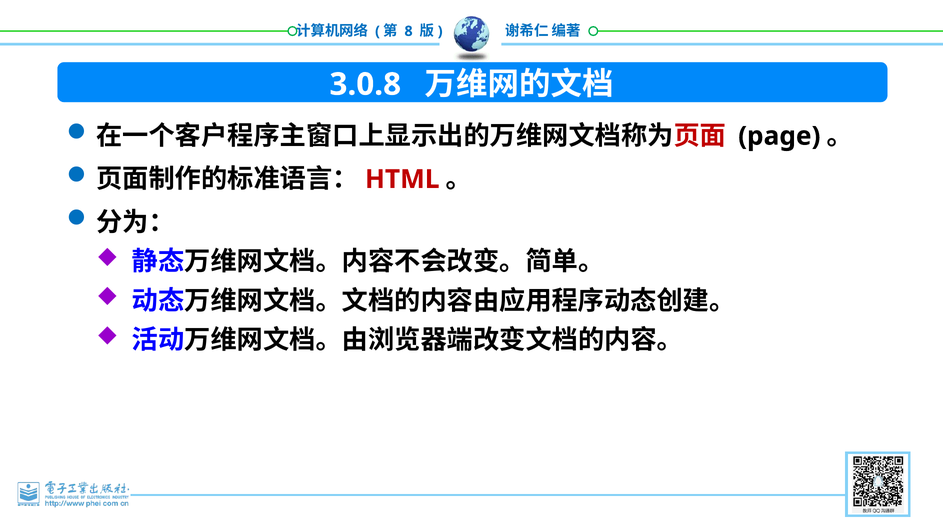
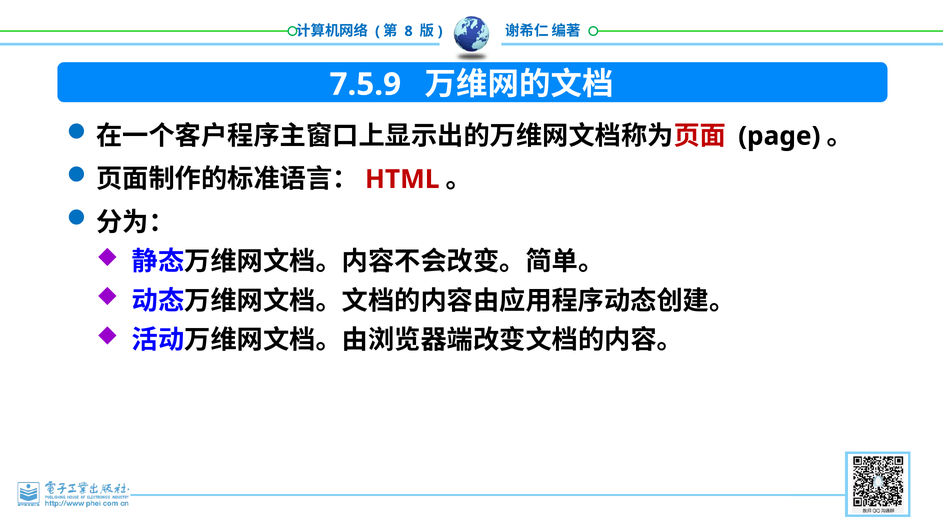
3.0.8: 3.0.8 -> 7.5.9 (365, 84)
